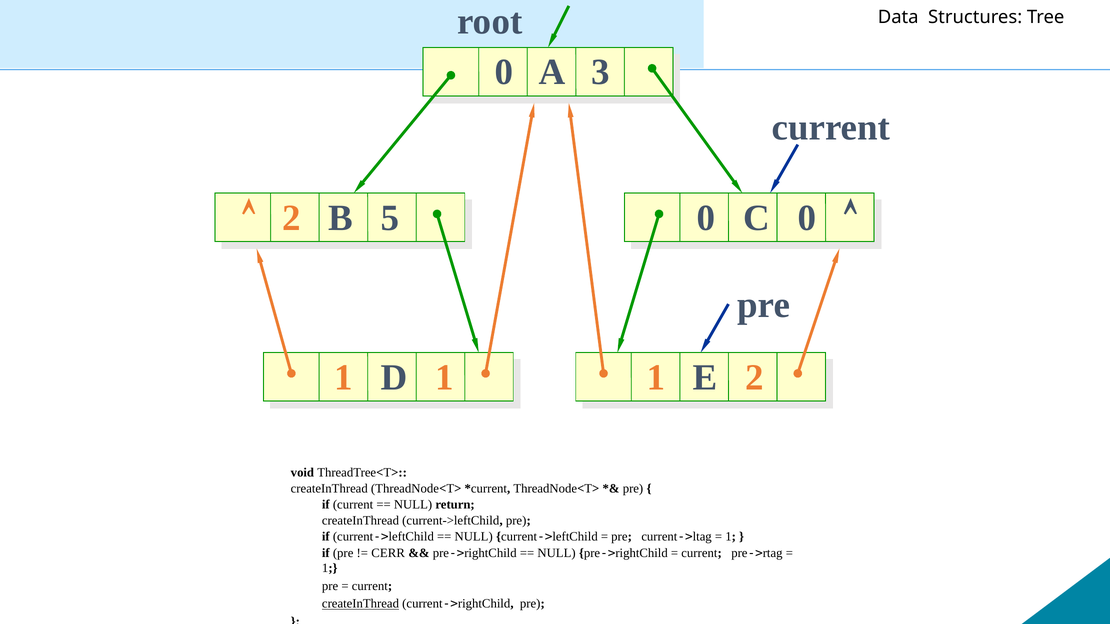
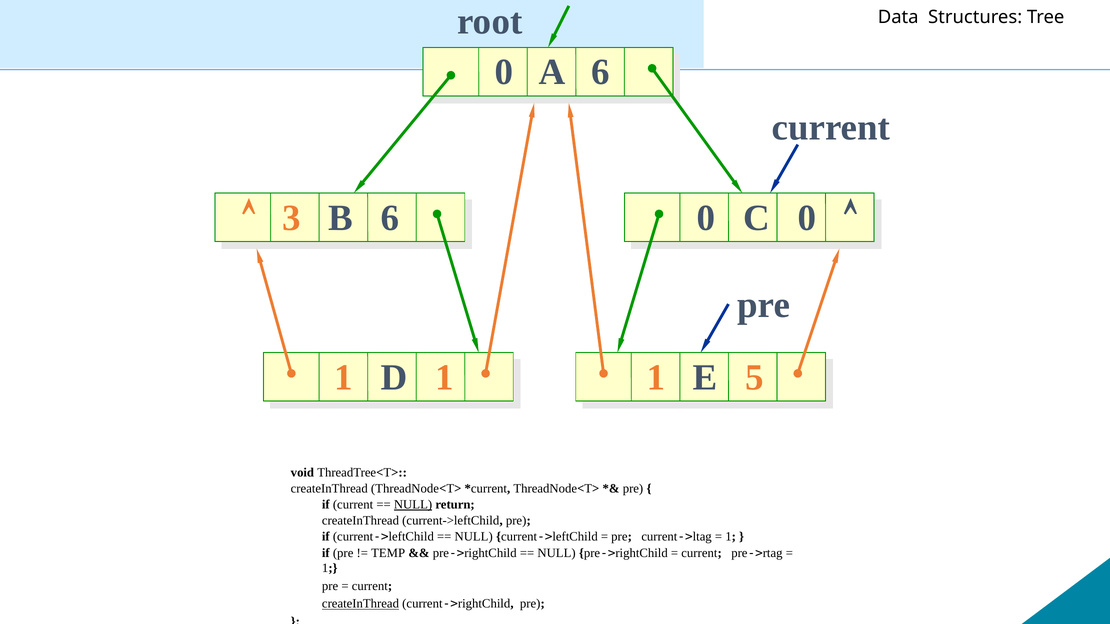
A 3: 3 -> 6 (601, 72)
2: 2 -> 3 (292, 218)
B 5: 5 -> 6 (390, 218)
E 2: 2 -> 5 (755, 378)
NULL underline: none -> present (413, 505)
CERR: CERR -> TEMP (388, 553)
